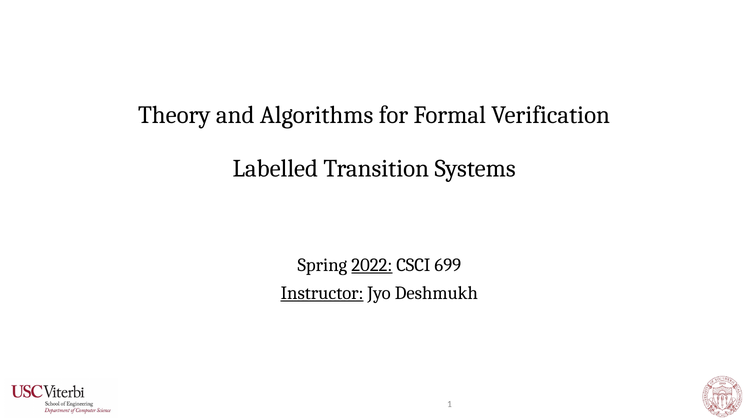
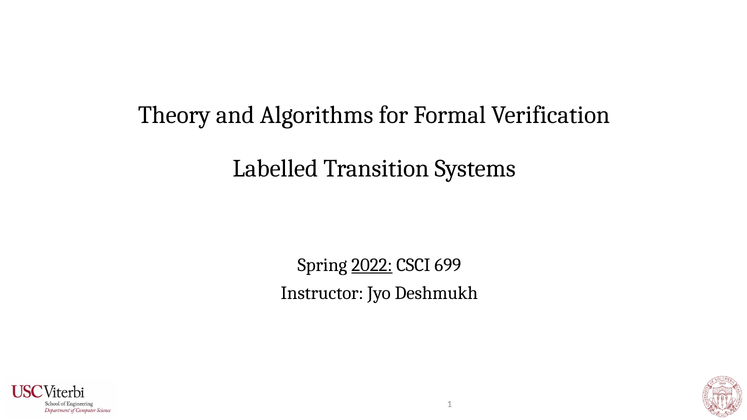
Instructor underline: present -> none (322, 293)
